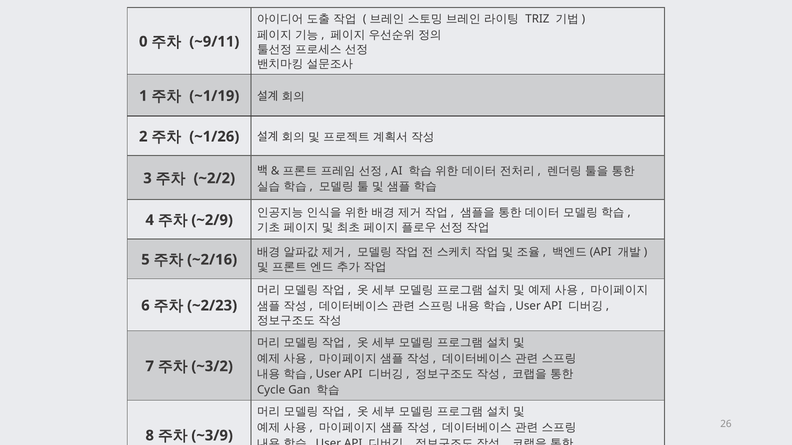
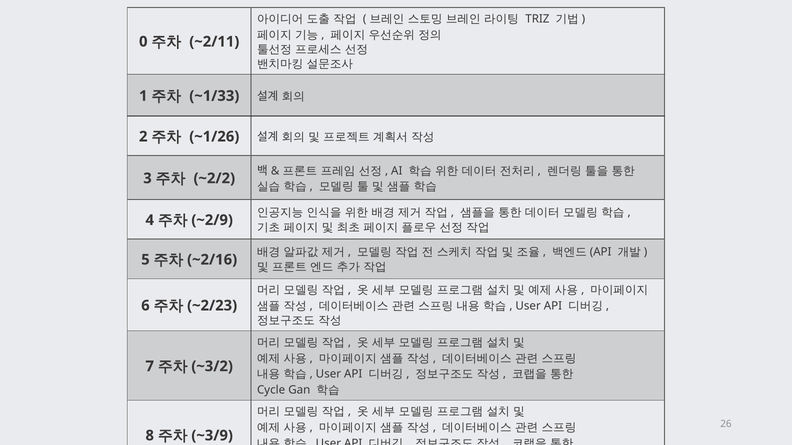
~9/11: ~9/11 -> ~2/11 (214, 42)
~1/19: ~1/19 -> ~1/33 (214, 96)
